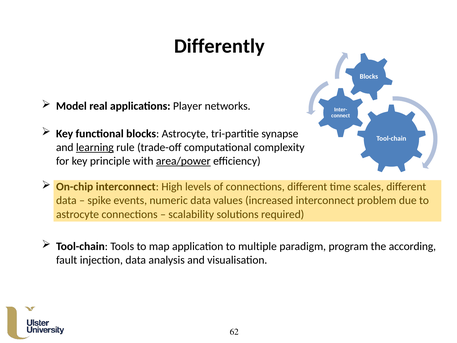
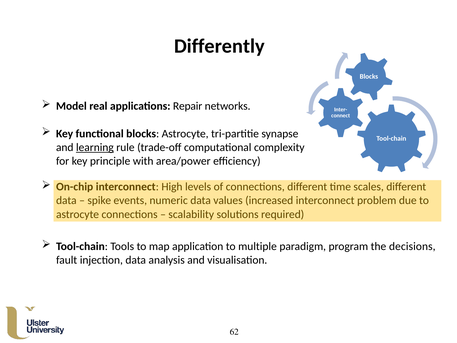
Player: Player -> Repair (188, 106)
area/power underline: present -> none (183, 161)
according: according -> decisions (412, 246)
